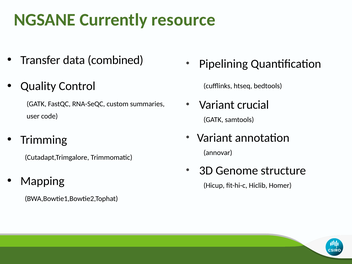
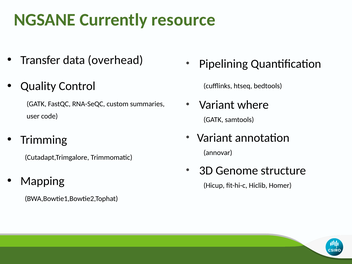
combined: combined -> overhead (115, 60)
crucial: crucial -> where (253, 105)
